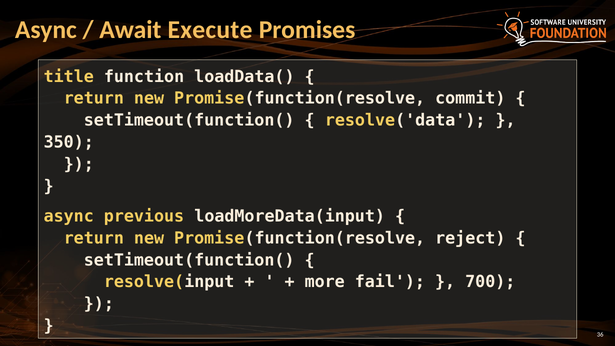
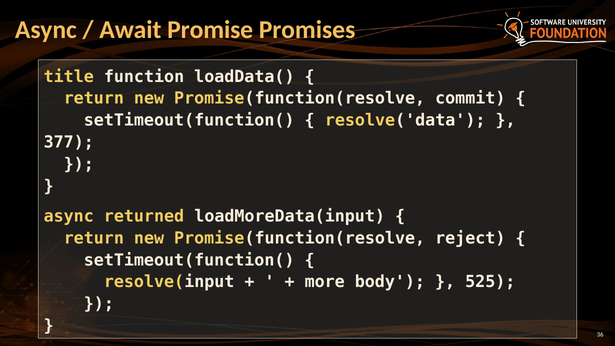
Execute: Execute -> Promise (210, 30)
350: 350 -> 377 (69, 142)
previous: previous -> returned (144, 216)
fail: fail -> body (390, 282)
700: 700 -> 525 (490, 282)
